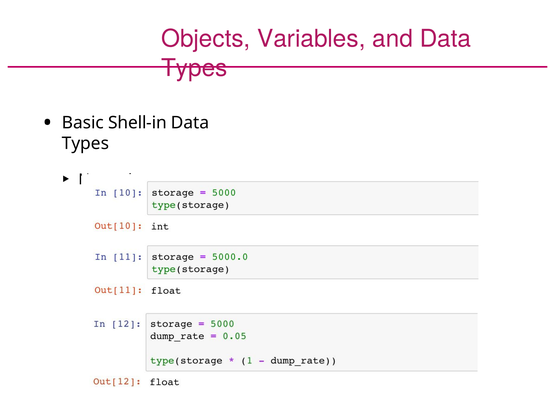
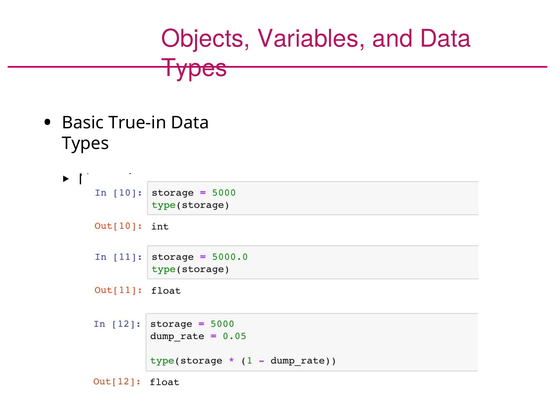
Shell-in: Shell-in -> True-in (137, 123)
